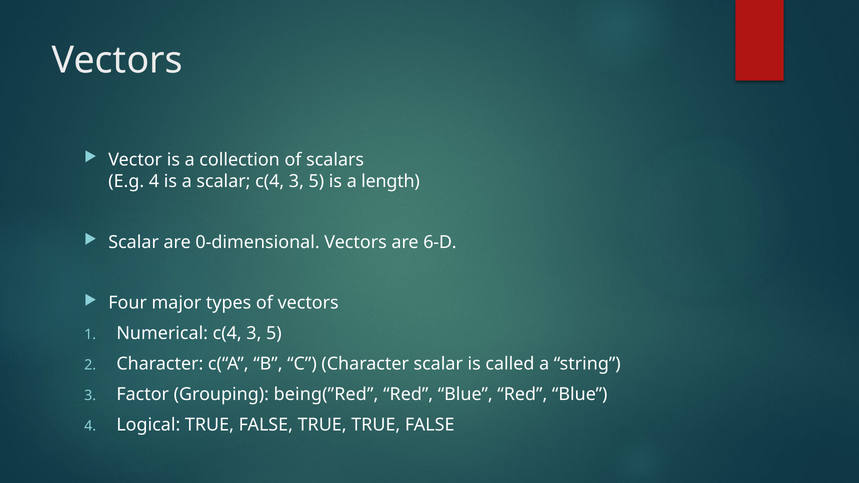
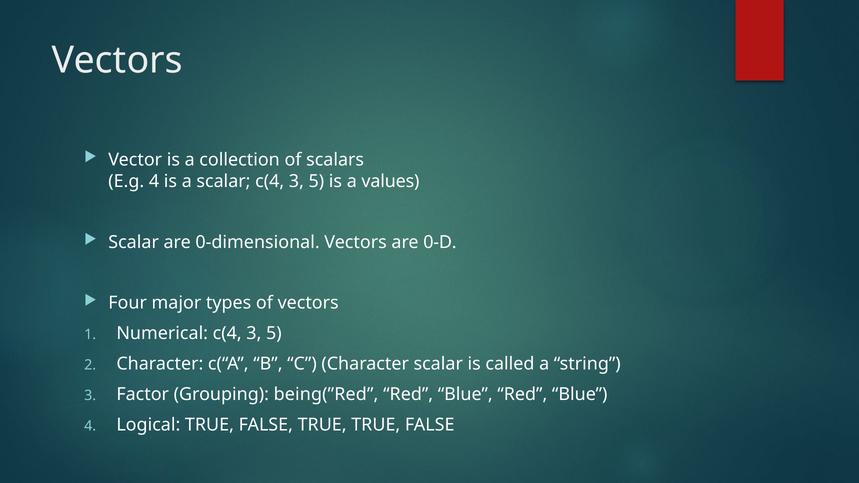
length: length -> values (390, 181)
6-D: 6-D -> 0-D (440, 242)
